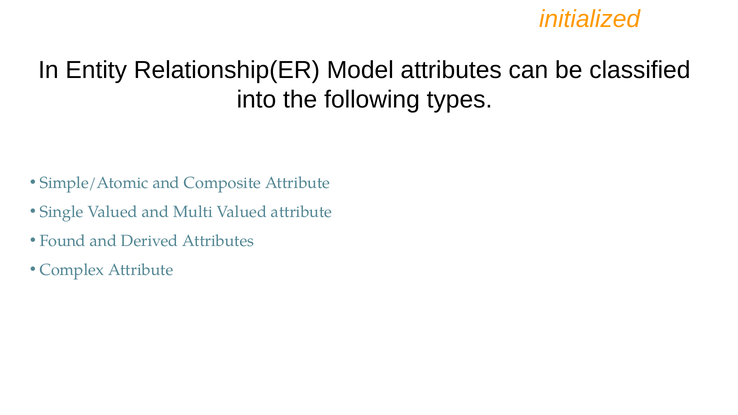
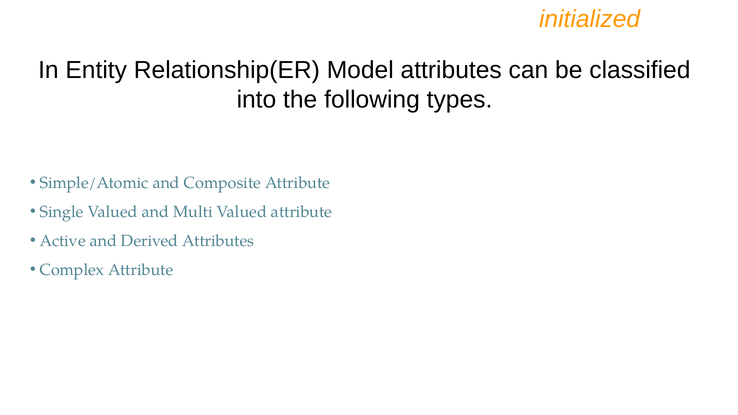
Found: Found -> Active (63, 241)
